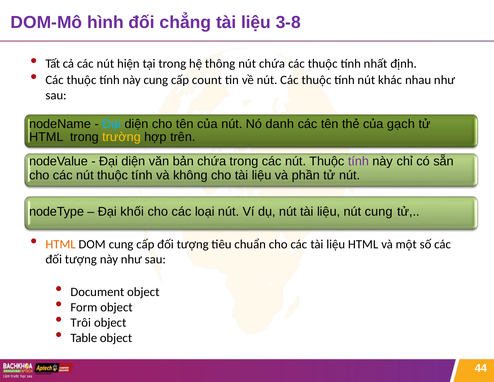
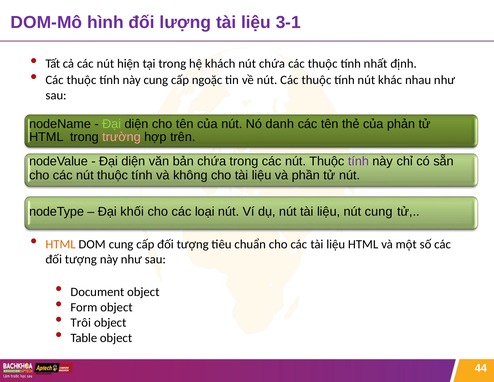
chẳng: chẳng -> lượng (185, 22)
3-8: 3-8 -> 3-1 (288, 22)
thông: thông -> khách (220, 64)
count: count -> ngoặc (207, 80)
Đại colour: light blue -> light green (112, 124)
gạch: gạch -> phản (401, 124)
trường colour: yellow -> pink (121, 137)
